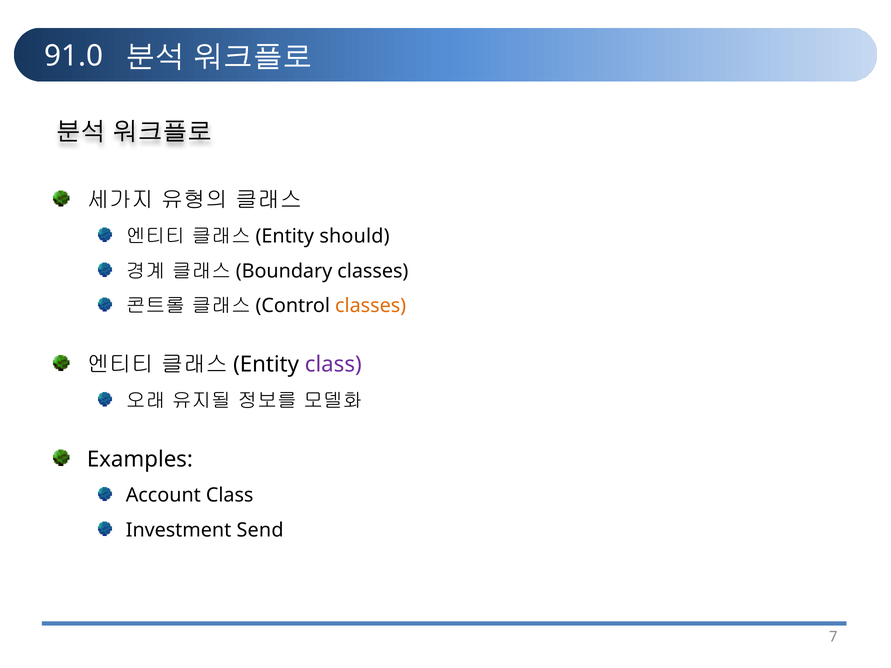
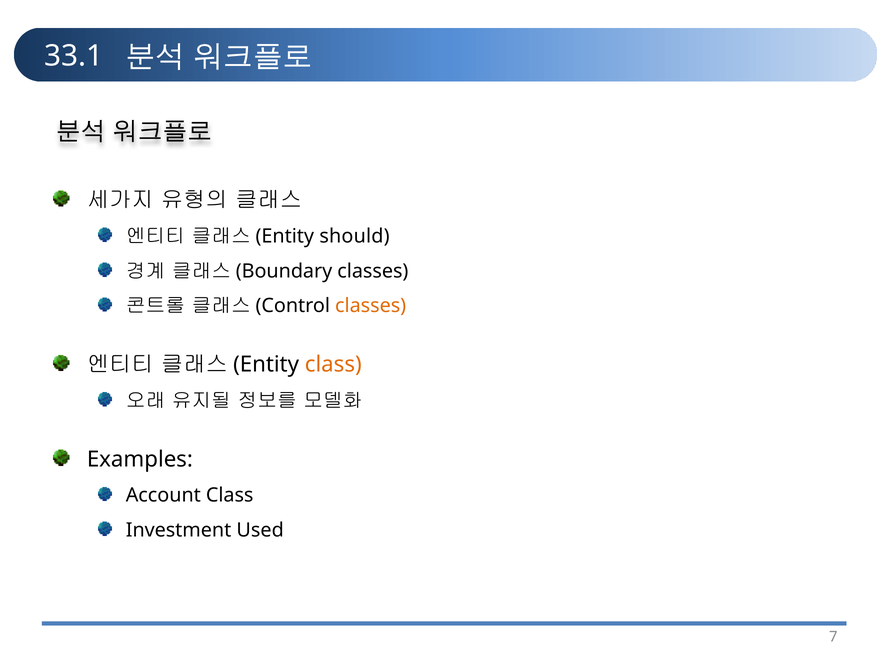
91.0: 91.0 -> 33.1 (74, 56)
class colour: purple -> orange (333, 365)
Send: Send -> Used (260, 530)
